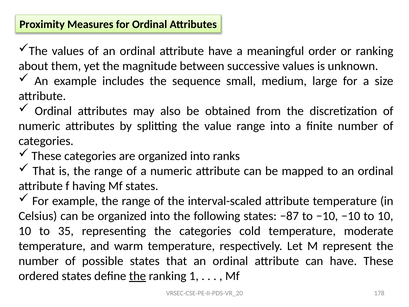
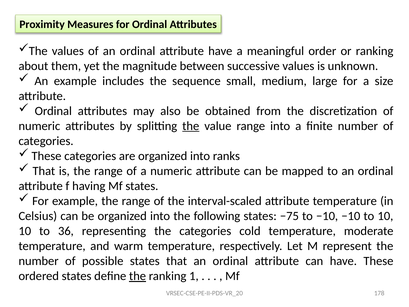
the underline: none -> present (191, 126)
−87: −87 -> −75 (289, 216)
35: 35 -> 36 (66, 231)
